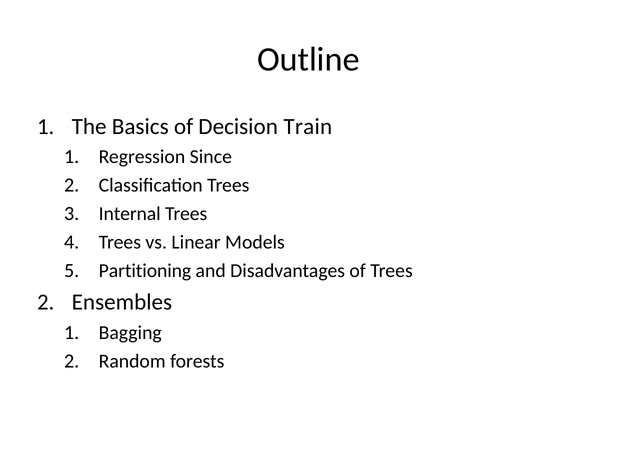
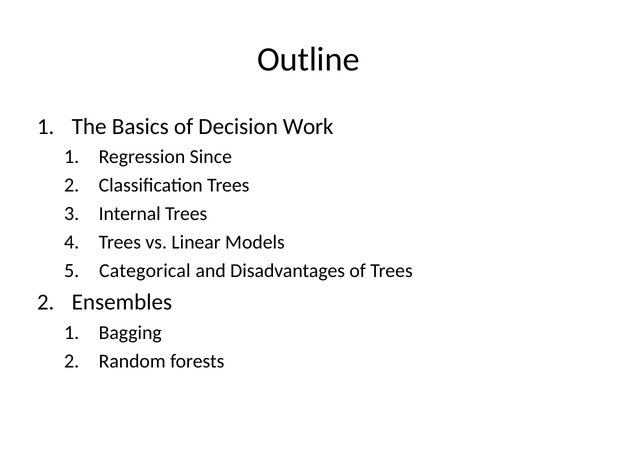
Train: Train -> Work (308, 127)
Partitioning: Partitioning -> Categorical (145, 271)
